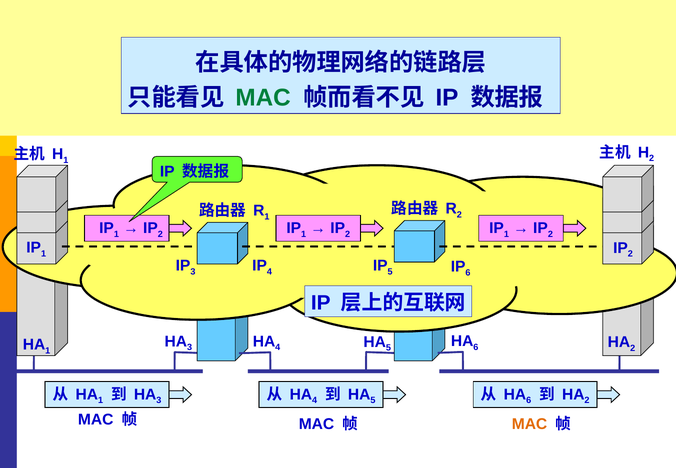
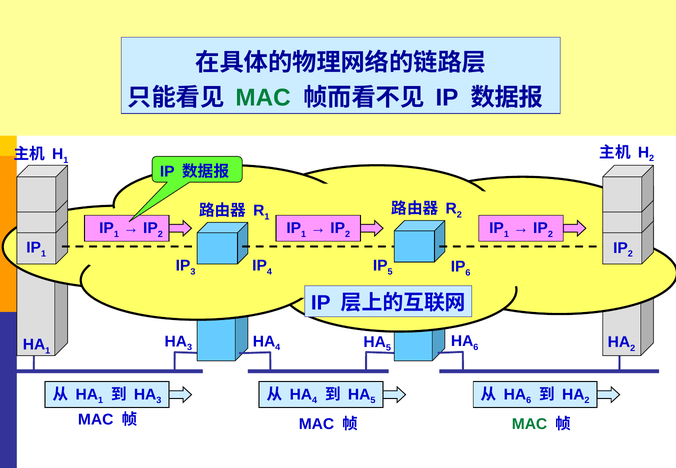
MAC colour: orange -> green (530, 424)
